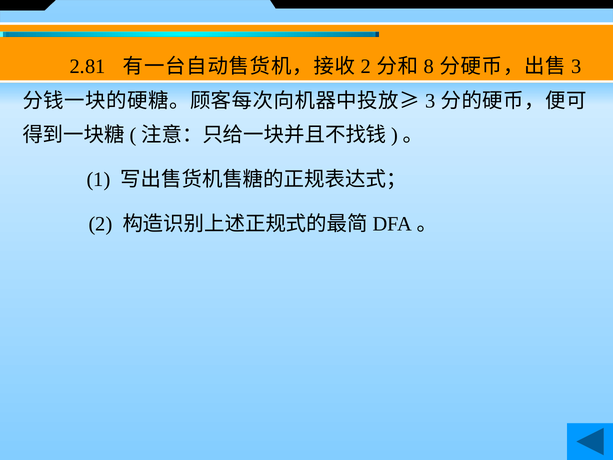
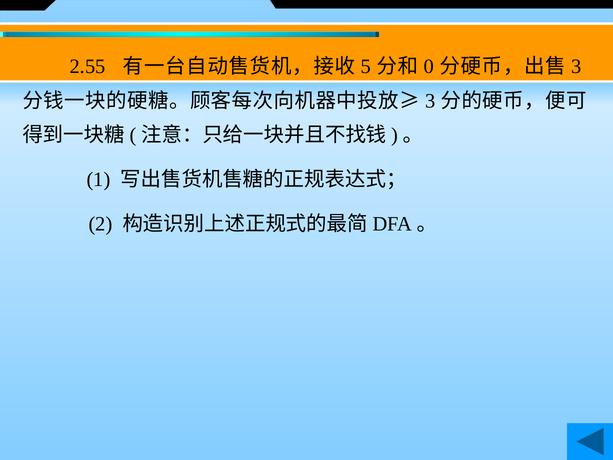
2.81: 2.81 -> 2.55 (88, 66)
2: 2 -> 5 (366, 66)
8: 8 -> 0 (429, 66)
